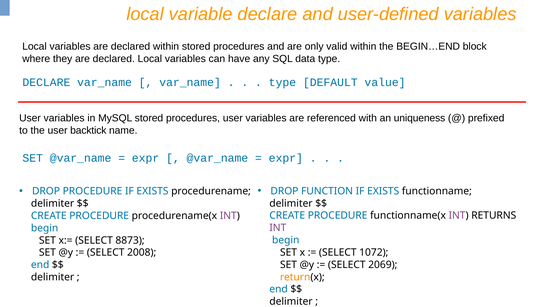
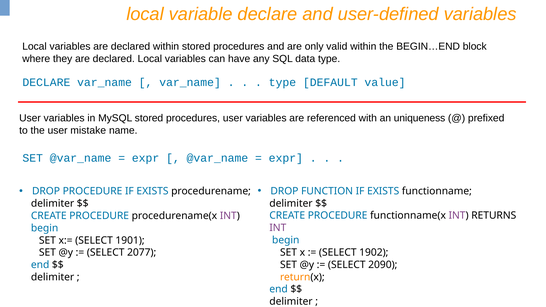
backtick: backtick -> mistake (88, 130)
8873: 8873 -> 1901 (130, 240)
1072: 1072 -> 1902 (374, 253)
2008: 2008 -> 2077 (142, 253)
2069: 2069 -> 2090 (383, 265)
